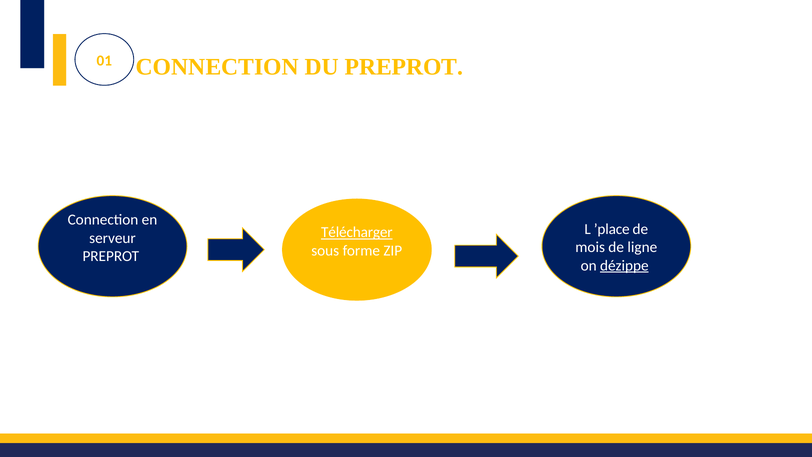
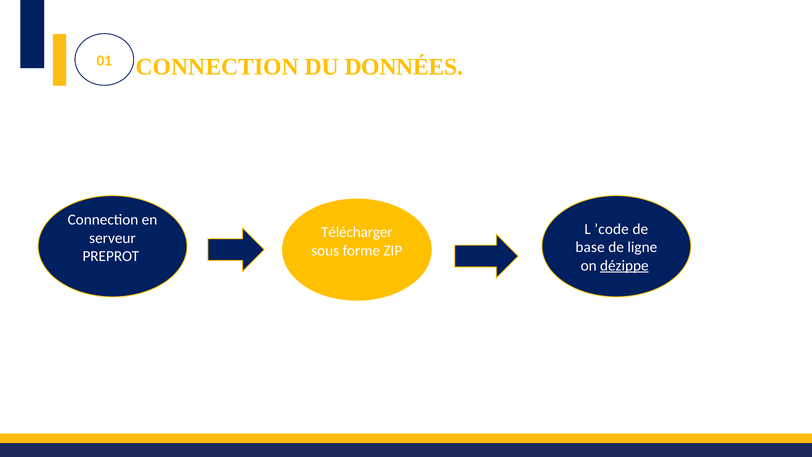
DU PREPROT: PREPROT -> DONNÉES (404, 67)
’place: ’place -> ’code (612, 229)
Télécharger underline: present -> none (357, 232)
mois: mois -> base (590, 247)
